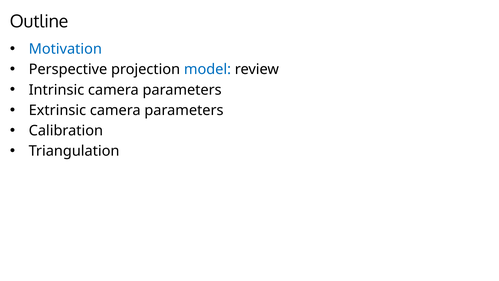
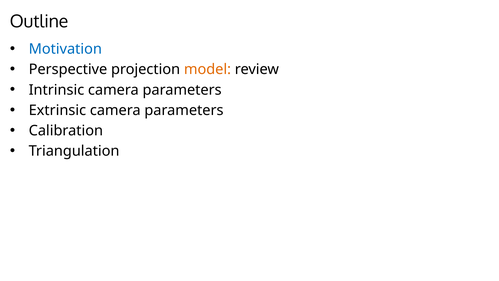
model colour: blue -> orange (207, 69)
